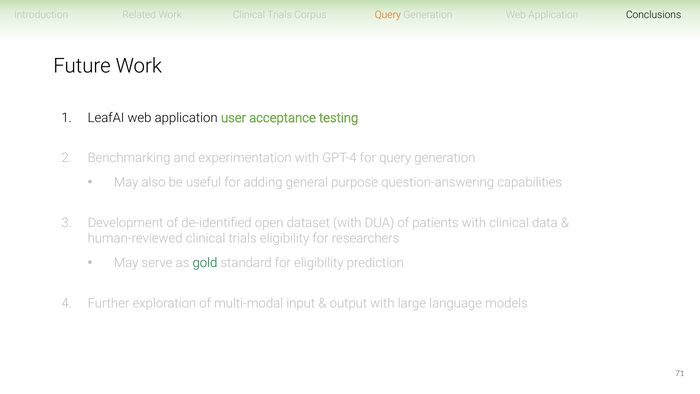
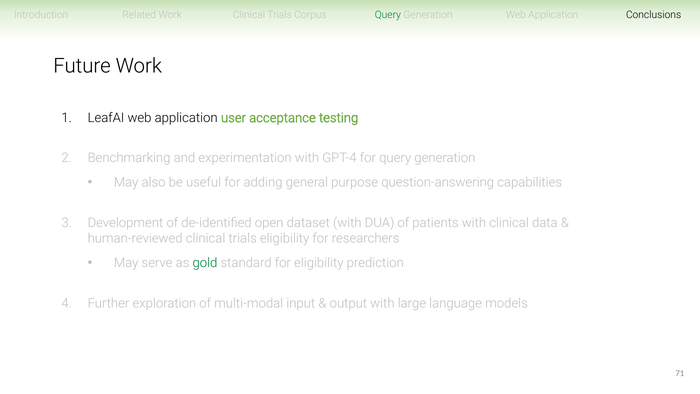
Query colour: orange -> green (388, 15)
